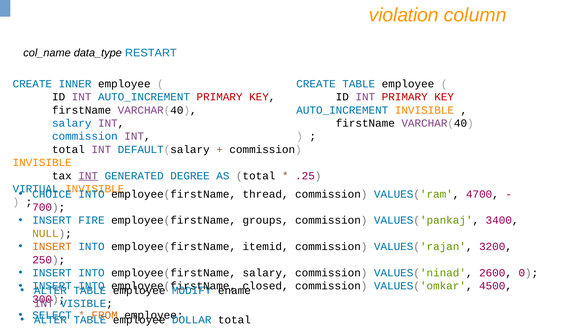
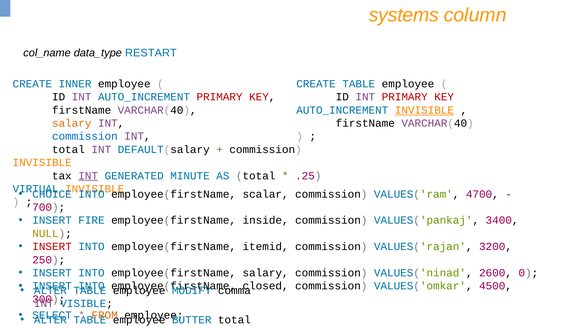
violation: violation -> systems (404, 15)
INVISIBLE underline: none -> present (424, 110)
salary colour: blue -> orange (72, 123)
DEGREE: DEGREE -> MINUTE (190, 176)
thread: thread -> scalar (266, 194)
groups: groups -> inside (266, 221)
INSERT colour: orange -> red (52, 247)
ename: ename -> comma (234, 291)
DOLLAR: DOLLAR -> BUTTER (192, 320)
